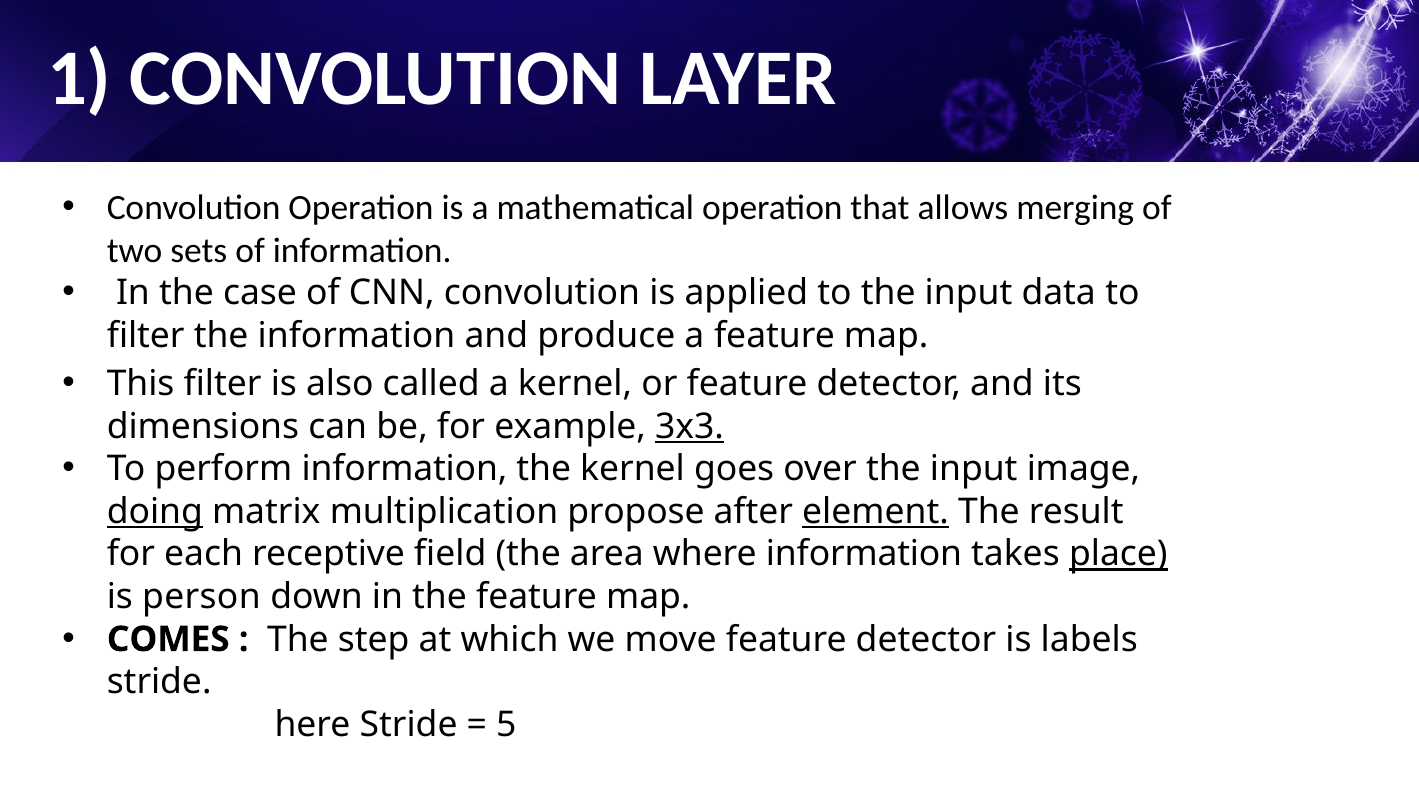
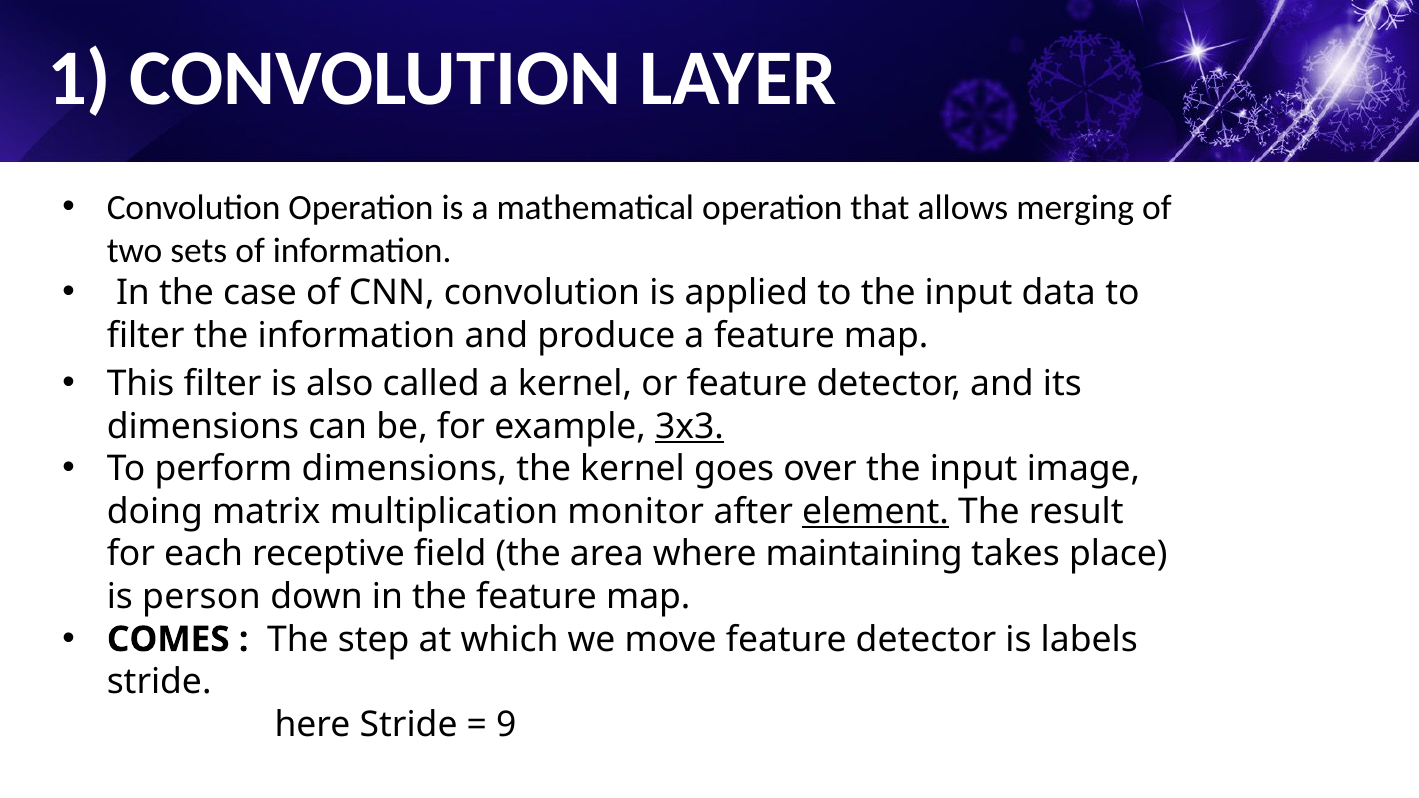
perform information: information -> dimensions (404, 469)
doing underline: present -> none (155, 512)
propose: propose -> monitor (636, 512)
where information: information -> maintaining (864, 554)
place underline: present -> none (1118, 554)
5: 5 -> 9 (506, 725)
